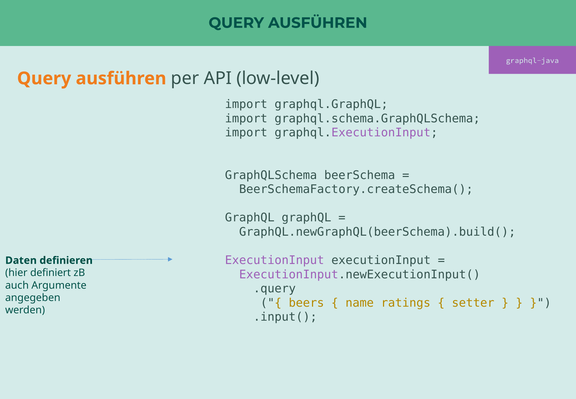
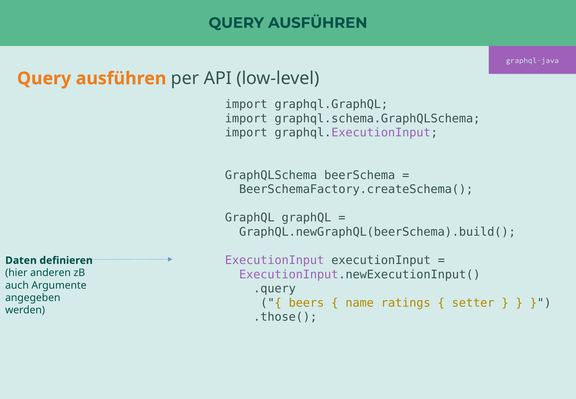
definiert: definiert -> anderen (51, 273)
.input(: .input( -> .those( (285, 317)
